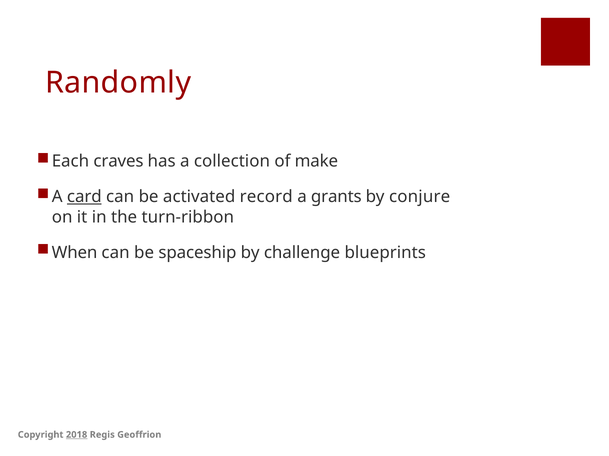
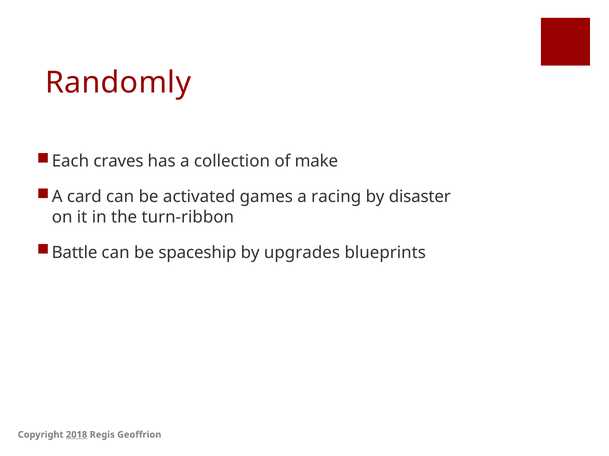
card underline: present -> none (84, 197)
record: record -> games (266, 197)
grants: grants -> racing (336, 197)
conjure: conjure -> disaster (420, 197)
When: When -> Battle (75, 253)
challenge: challenge -> upgrades (302, 253)
